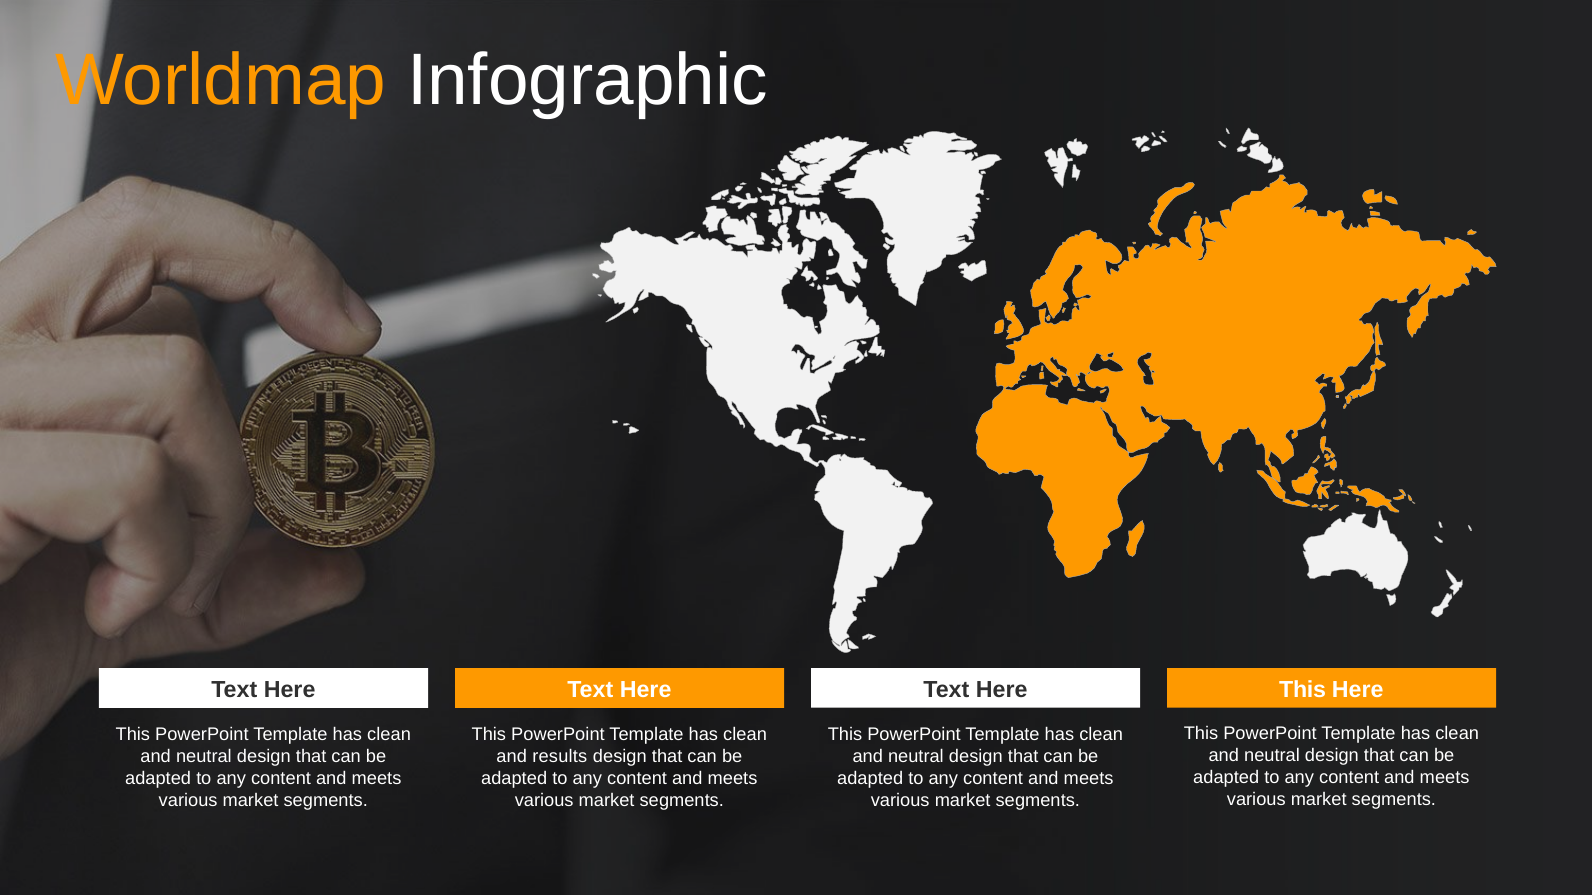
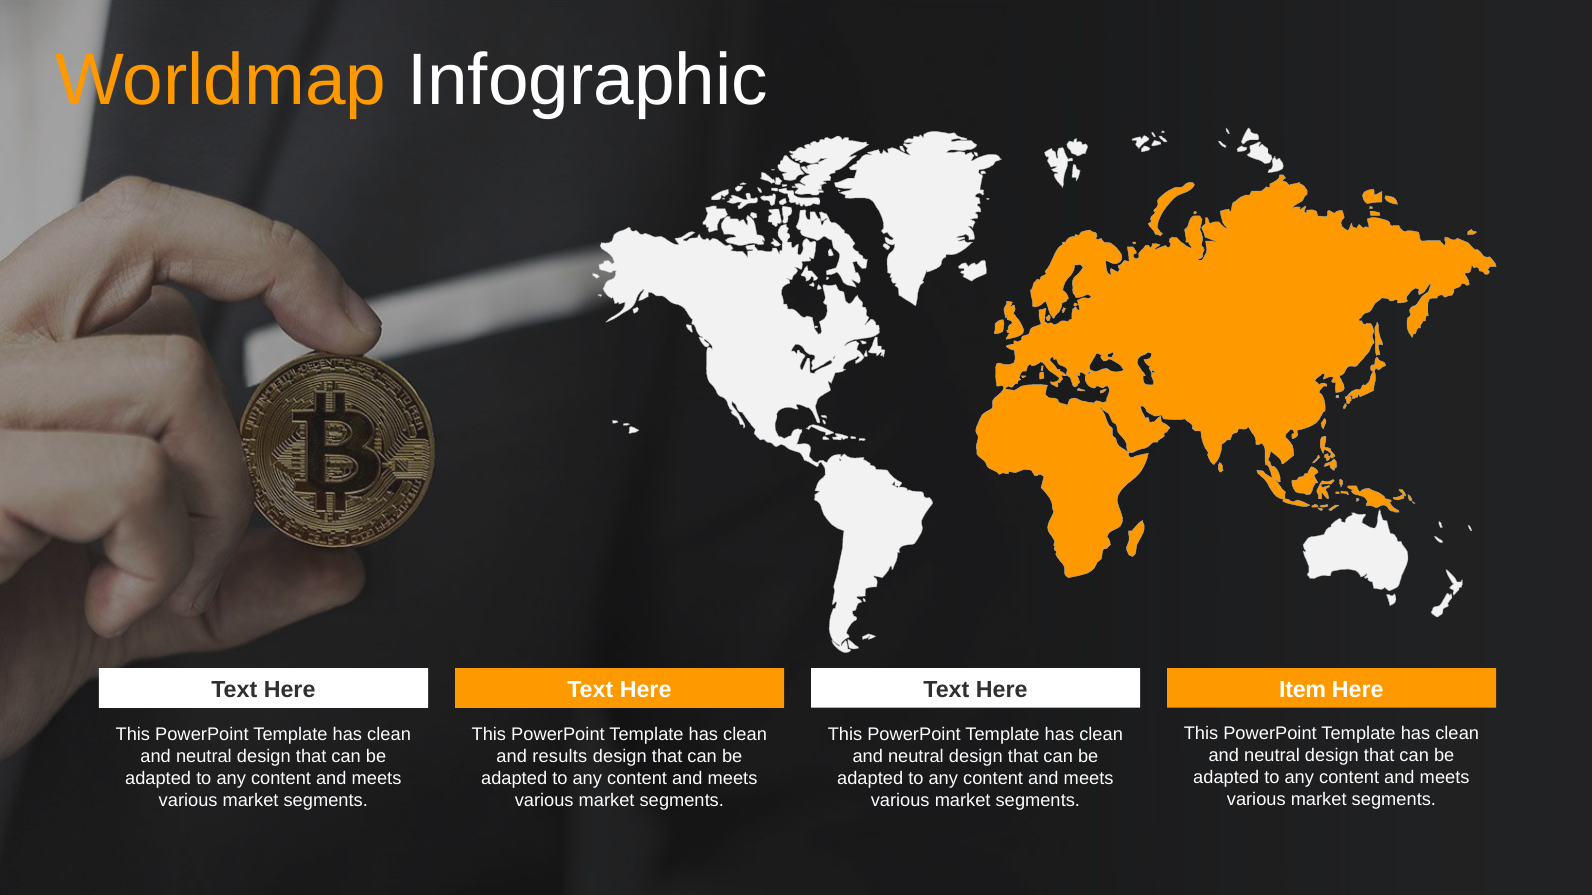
This: This -> Item (1303, 690)
